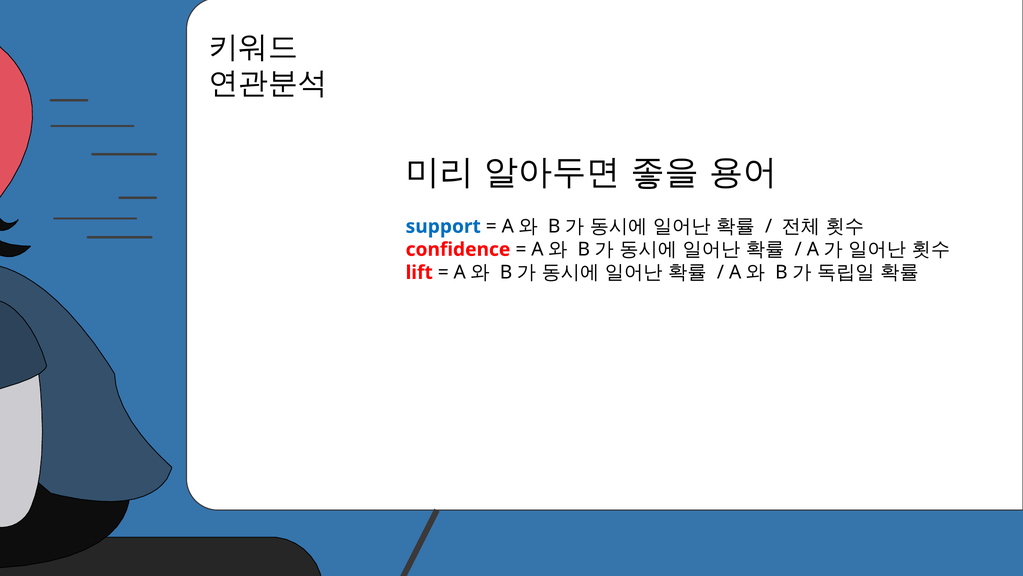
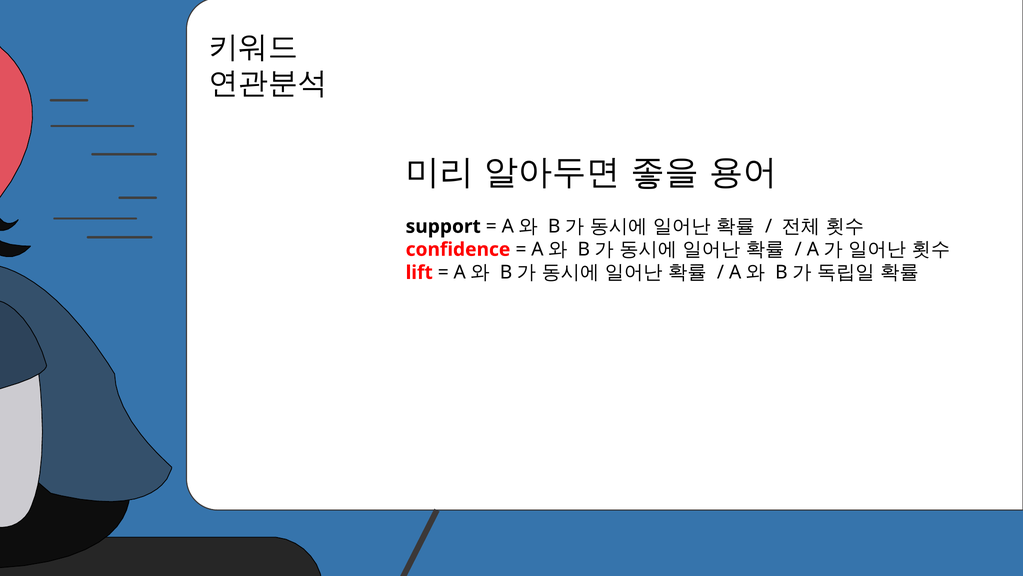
support colour: blue -> black (443, 226)
